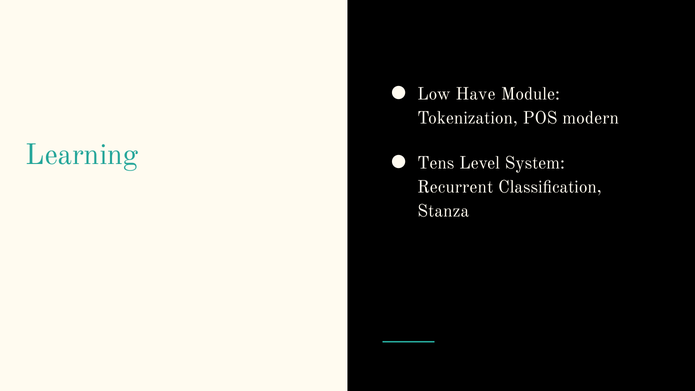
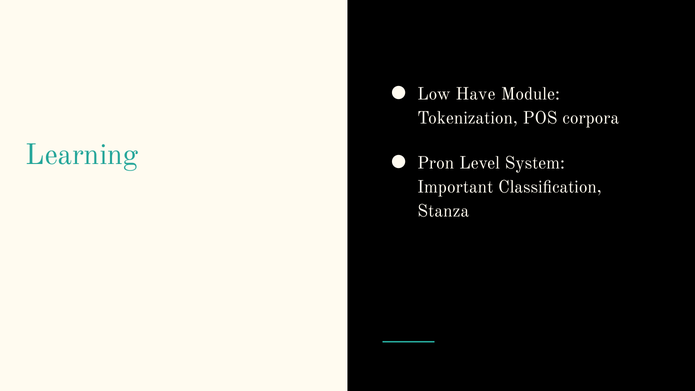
modern: modern -> corpora (591, 118)
Tens: Tens -> Pron (436, 163)
Recurrent: Recurrent -> Important (455, 187)
